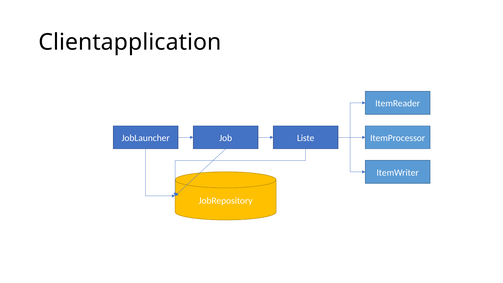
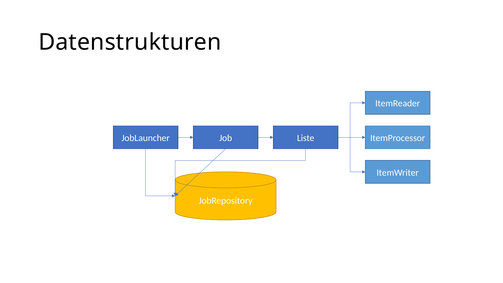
Clientapplication: Clientapplication -> Datenstrukturen (130, 42)
